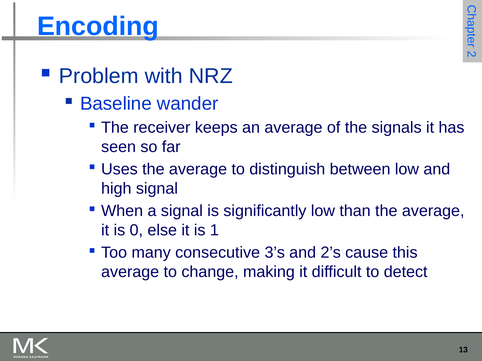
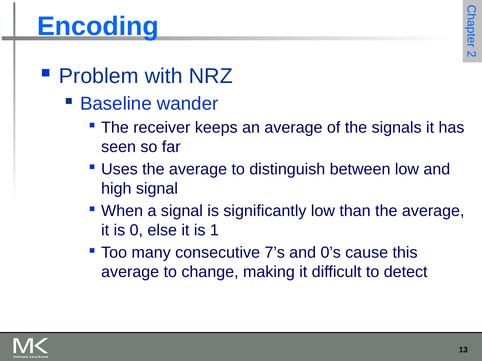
3’s: 3’s -> 7’s (275, 253)
2’s: 2’s -> 0’s (331, 253)
